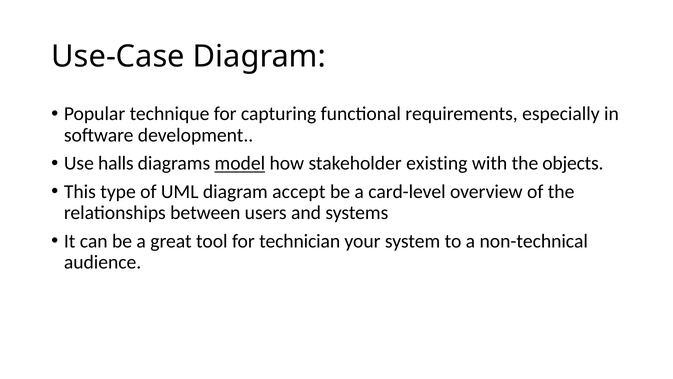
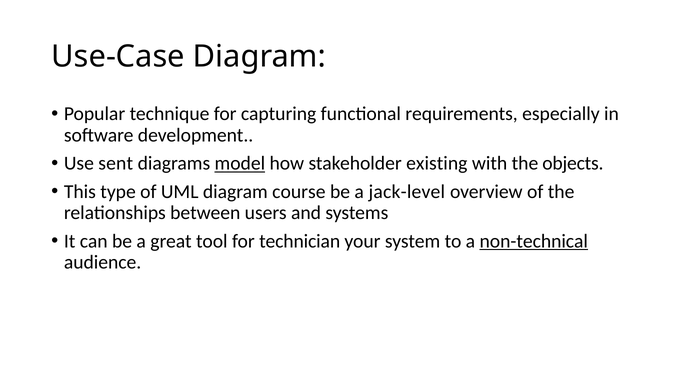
halls: halls -> sent (116, 163)
accept: accept -> course (299, 191)
card-level: card-level -> jack-level (407, 191)
non-technical underline: none -> present (534, 241)
